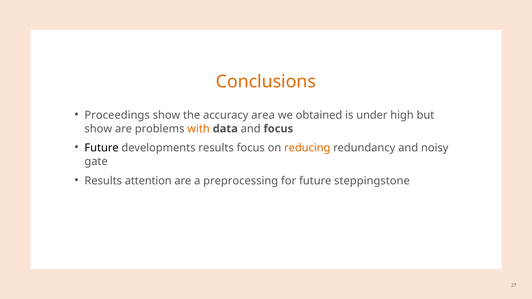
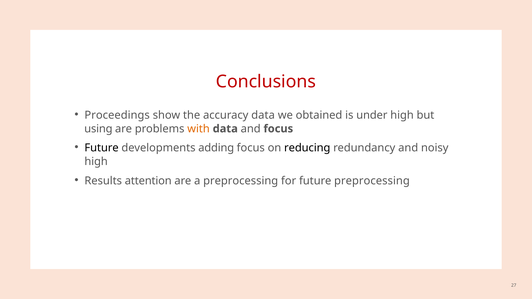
Conclusions colour: orange -> red (266, 82)
accuracy area: area -> data (263, 115)
show: show -> using (98, 129)
developments results: results -> adding (216, 148)
reducing colour: orange -> black (307, 148)
gate: gate -> high (96, 162)
future steppingstone: steppingstone -> preprocessing (372, 181)
